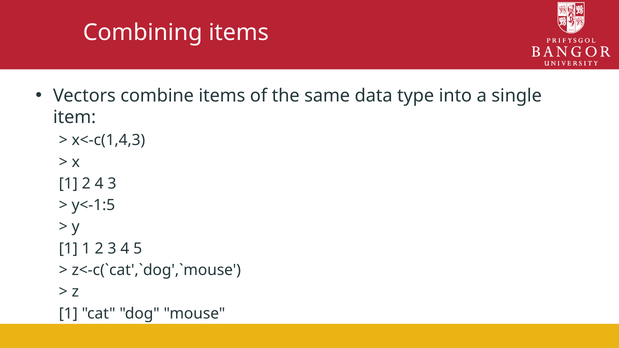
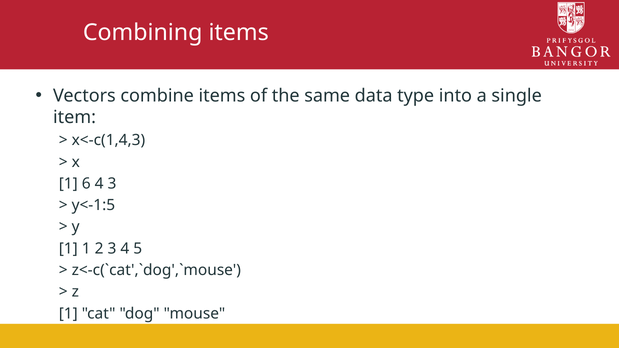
2: 2 -> 6 (86, 184)
